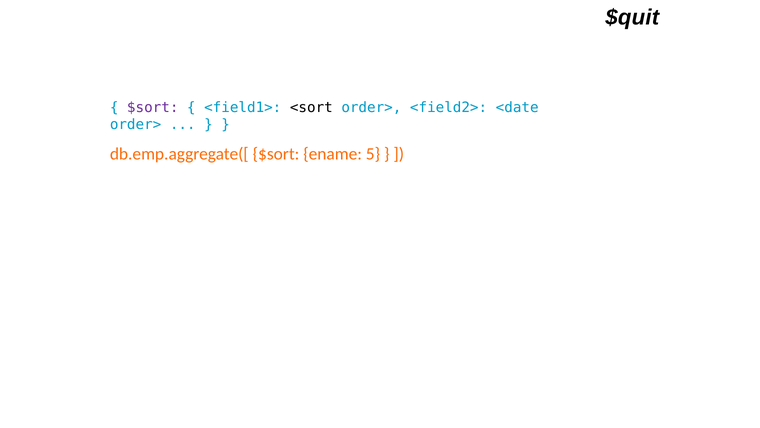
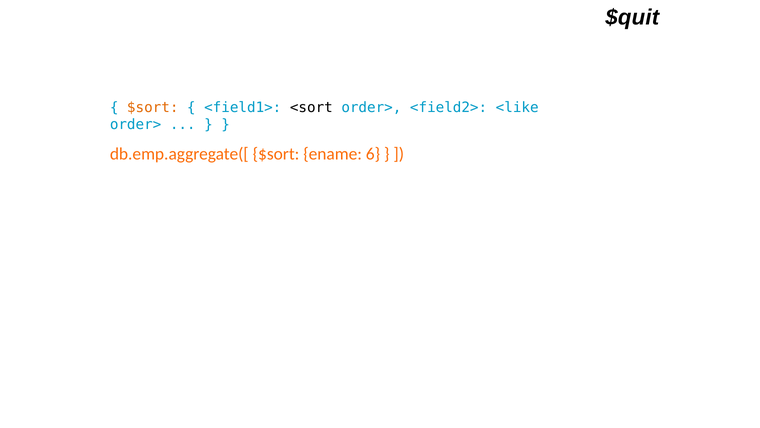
$sort colour: purple -> orange (153, 107)
<date: <date -> <like (517, 107)
5: 5 -> 6 (373, 154)
